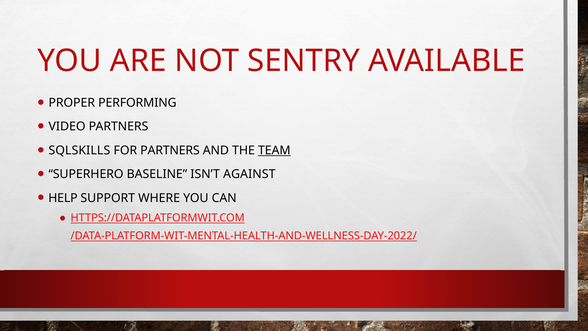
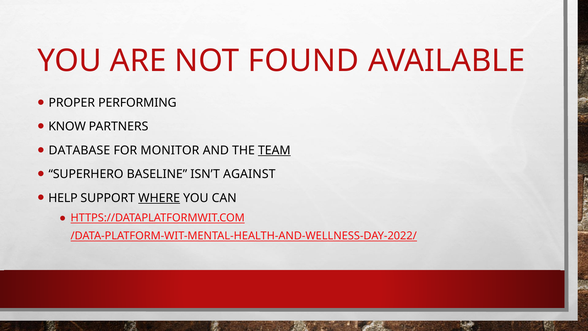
SENTRY: SENTRY -> FOUND (303, 61)
VIDEO: VIDEO -> KNOW (67, 127)
SQLSKILLS: SQLSKILLS -> DATABASE (79, 150)
FOR PARTNERS: PARTNERS -> MONITOR (170, 150)
WHERE underline: none -> present (159, 198)
